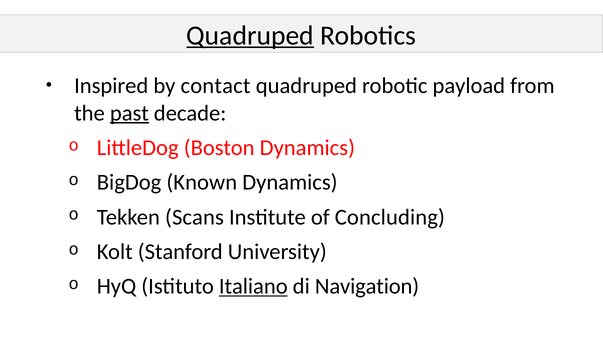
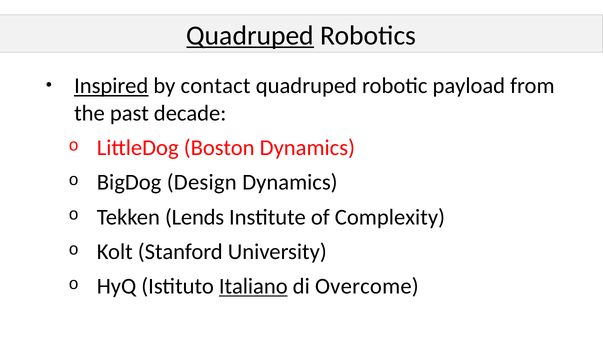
Inspired underline: none -> present (111, 86)
past underline: present -> none (129, 113)
Known: Known -> Design (202, 182)
Scans: Scans -> Lends (195, 217)
Concluding: Concluding -> Complexity (390, 217)
Navigation: Navigation -> Overcome (367, 286)
